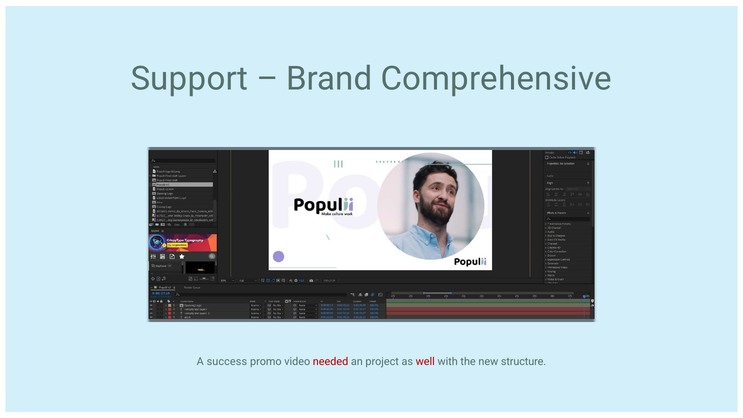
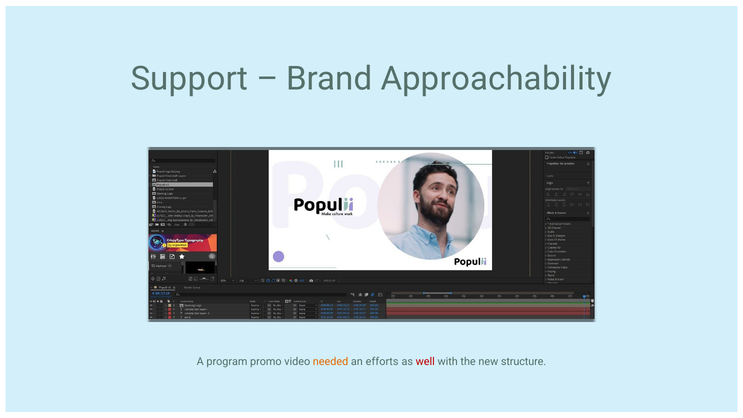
Comprehensive: Comprehensive -> Approachability (496, 79)
success: success -> program (227, 362)
needed colour: red -> orange (331, 362)
project: project -> efforts (382, 362)
